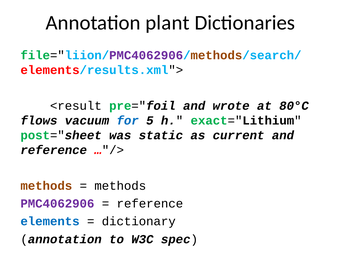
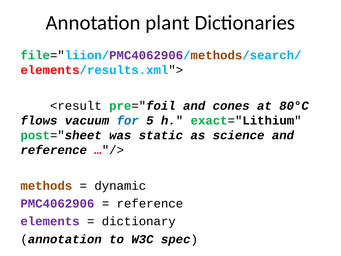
wrote: wrote -> cones (231, 106)
current: current -> science (239, 135)
methods: methods -> dynamic (120, 186)
elements colour: blue -> purple (50, 221)
